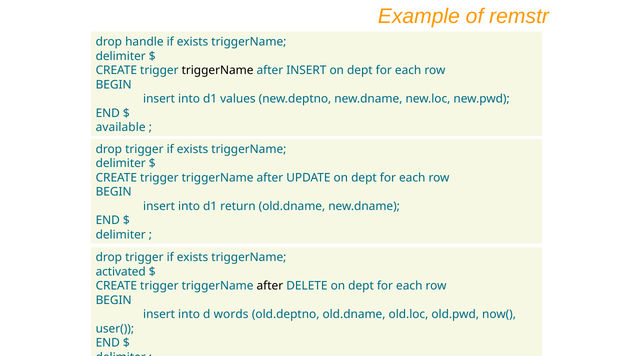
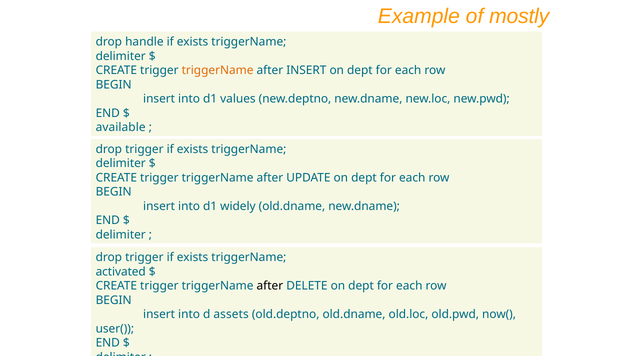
remstr: remstr -> mostly (519, 16)
triggerName colour: black -> orange (218, 70)
return: return -> widely (238, 206)
words: words -> assets (231, 314)
